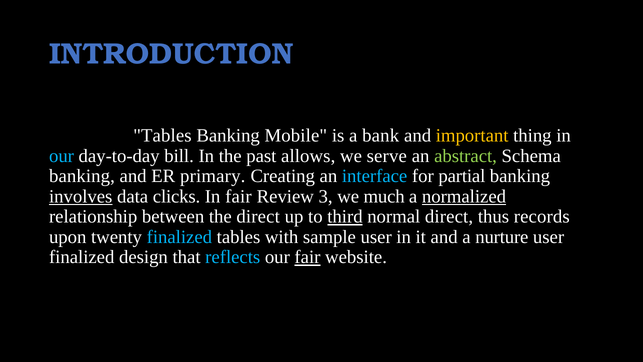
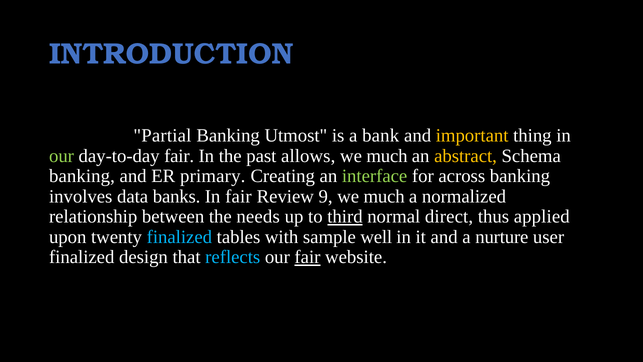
Tables: Tables -> Partial (162, 136)
Mobile: Mobile -> Utmost (296, 136)
our colour: light blue -> light green (62, 156)
day-to-day bill: bill -> fair (179, 156)
serve: serve -> much (387, 156)
abstract colour: light green -> yellow (466, 156)
interface colour: light blue -> light green (375, 176)
partial: partial -> across (462, 176)
involves underline: present -> none (81, 196)
clicks: clicks -> banks (177, 196)
3: 3 -> 9 (326, 196)
normalized underline: present -> none (464, 196)
the direct: direct -> needs (258, 216)
records: records -> applied (542, 216)
sample user: user -> well (376, 237)
